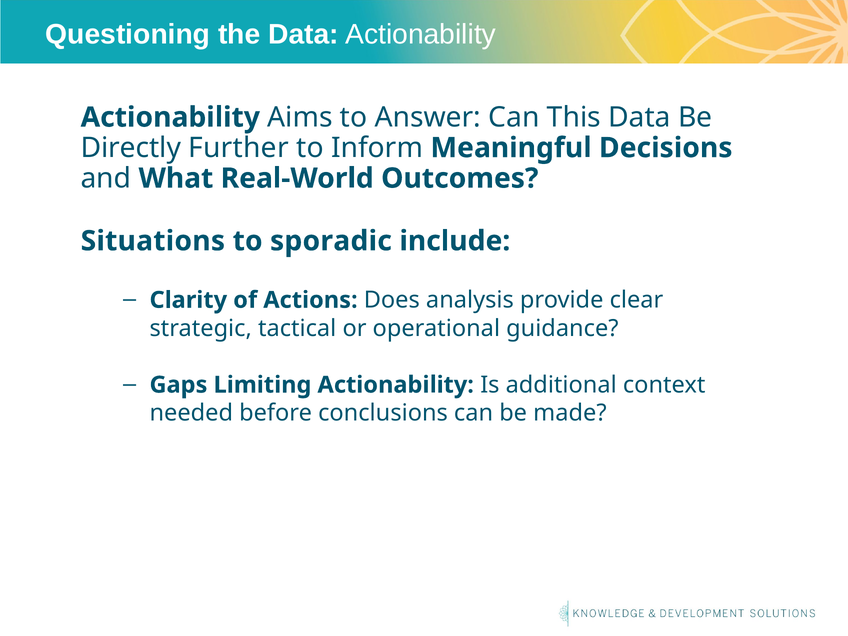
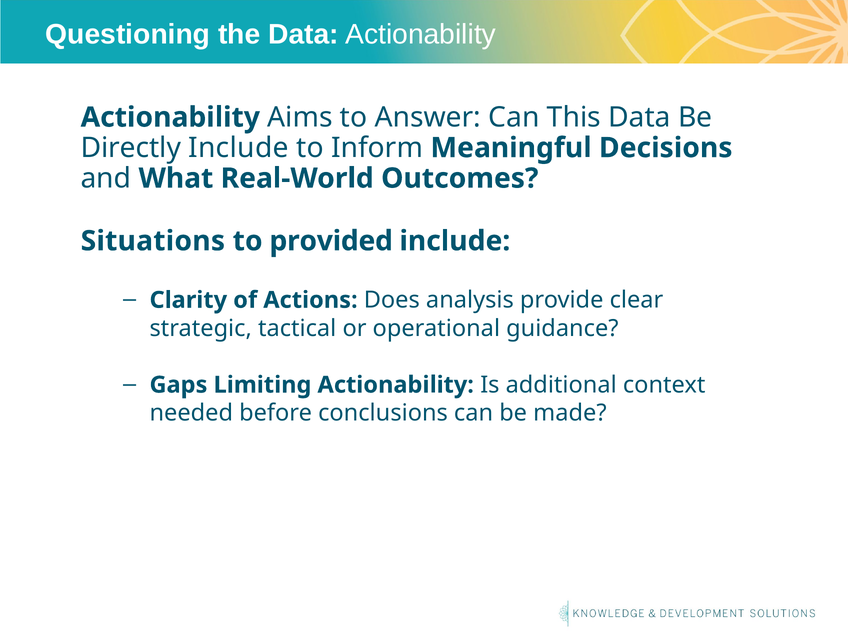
Directly Further: Further -> Include (239, 148)
sporadic: sporadic -> provided (331, 241)
